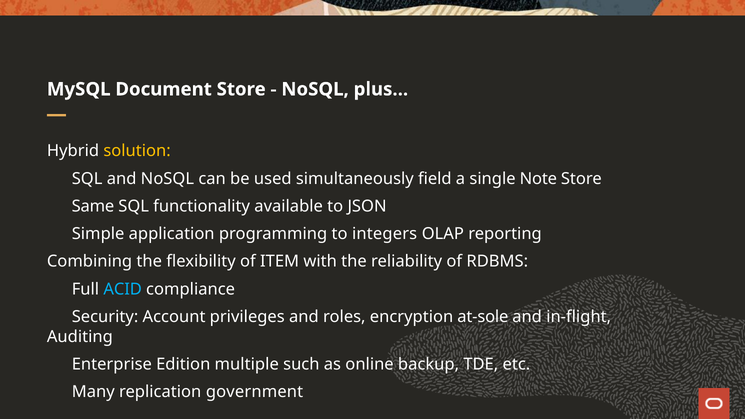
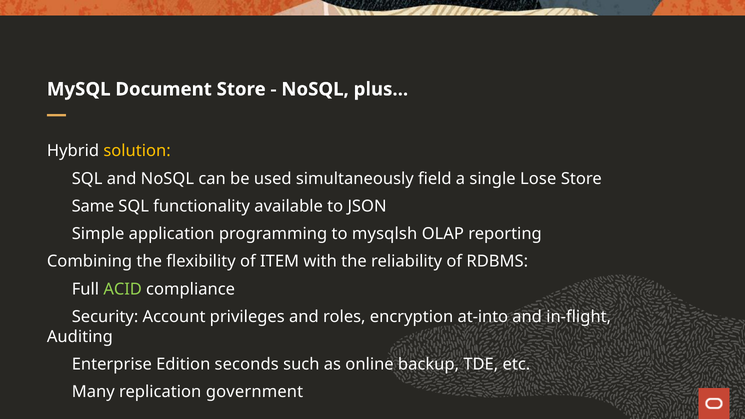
Note: Note -> Lose (538, 179)
integers: integers -> mysqlsh (385, 234)
ACID colour: light blue -> light green (123, 289)
at-sole: at-sole -> at-into (483, 317)
multiple: multiple -> seconds (247, 364)
